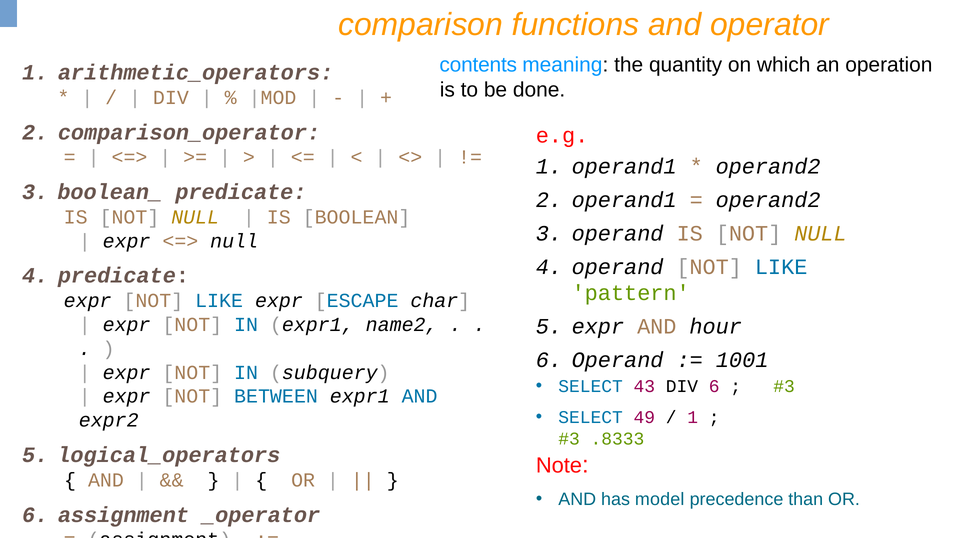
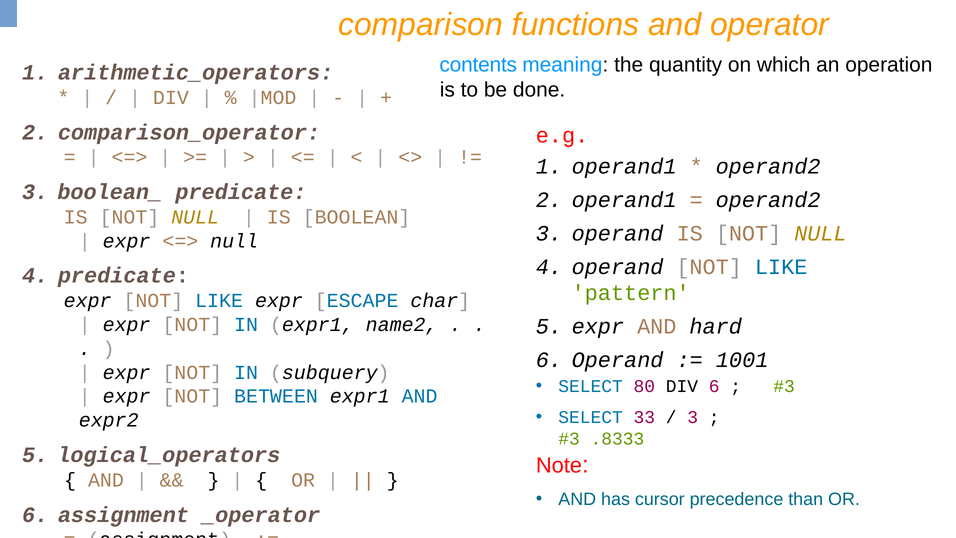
hour: hour -> hard (716, 327)
43: 43 -> 80 (644, 386)
49: 49 -> 33 (644, 417)
1: 1 -> 3 (693, 417)
model: model -> cursor (660, 499)
